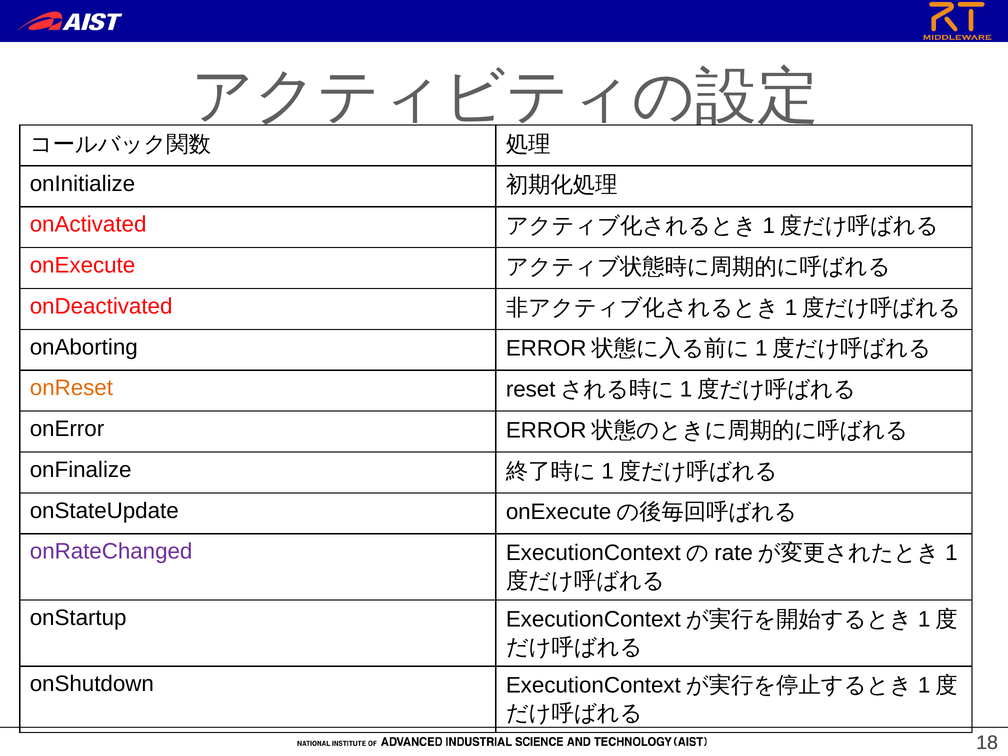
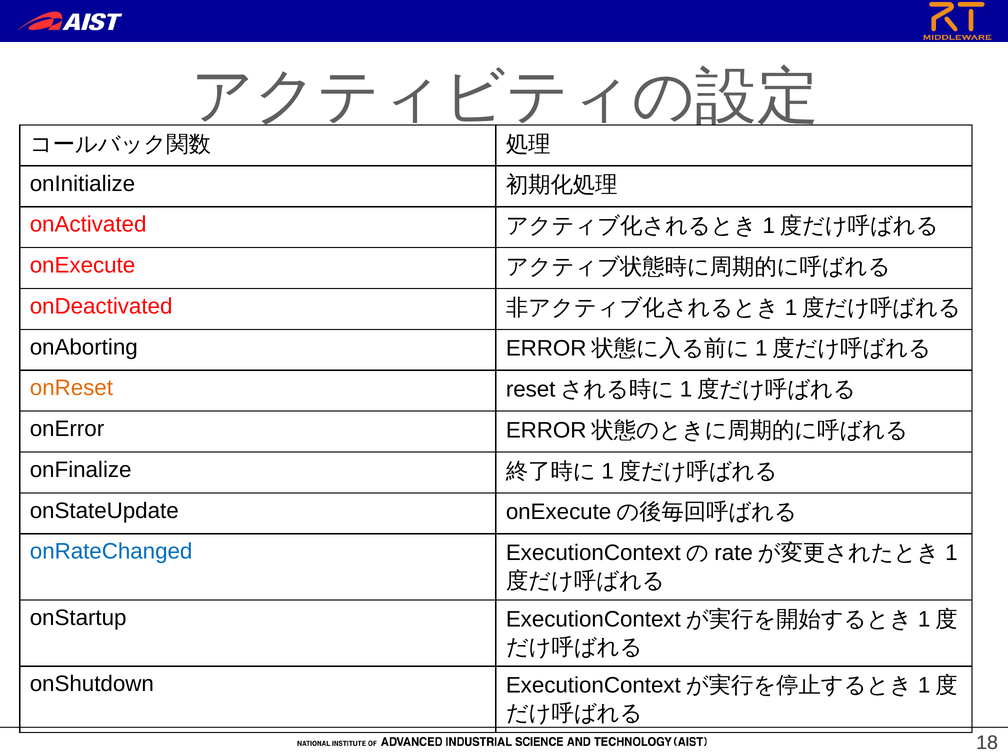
onRateChanged colour: purple -> blue (111, 552)
